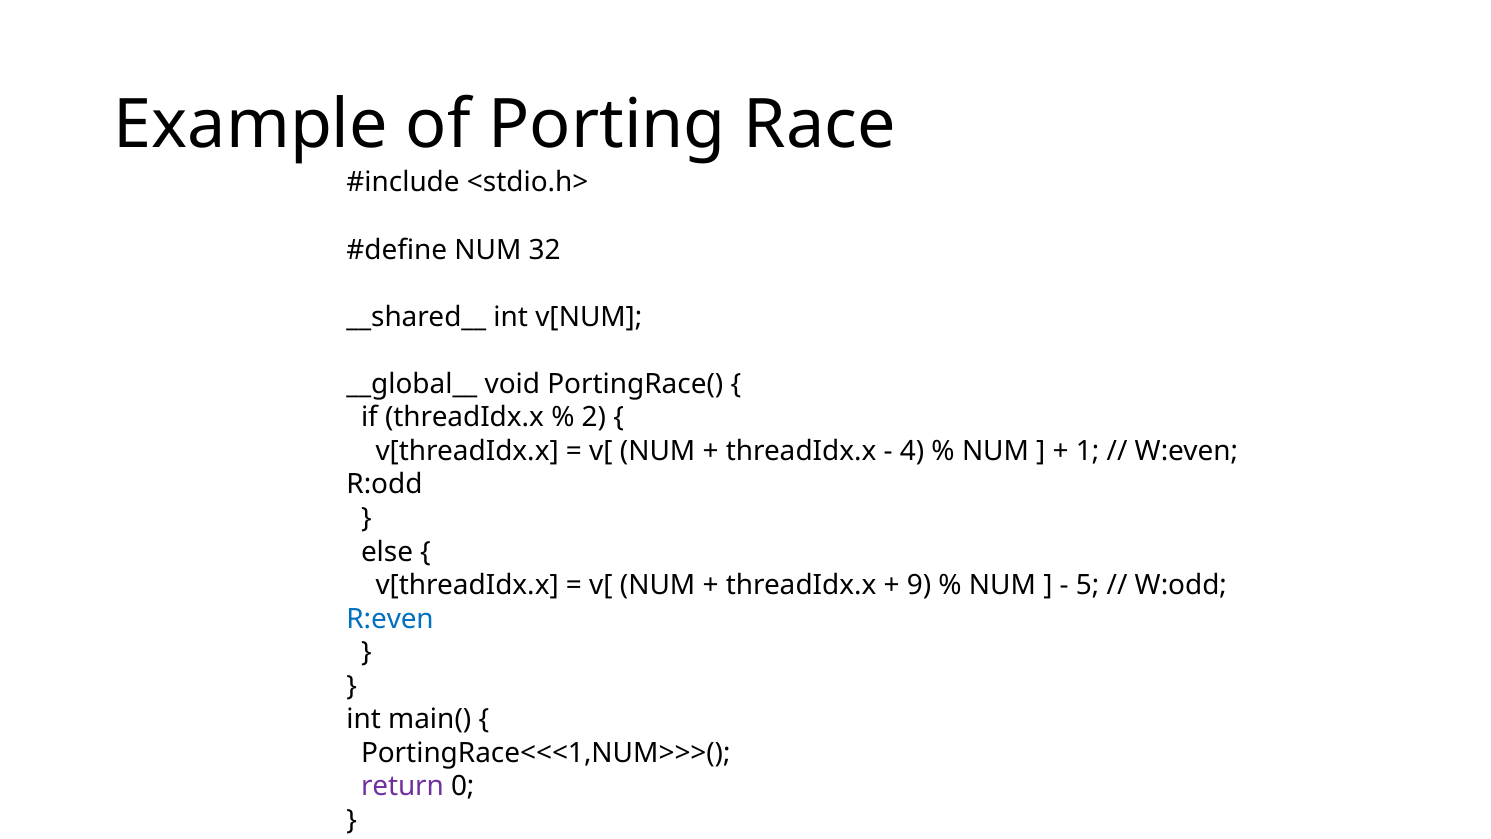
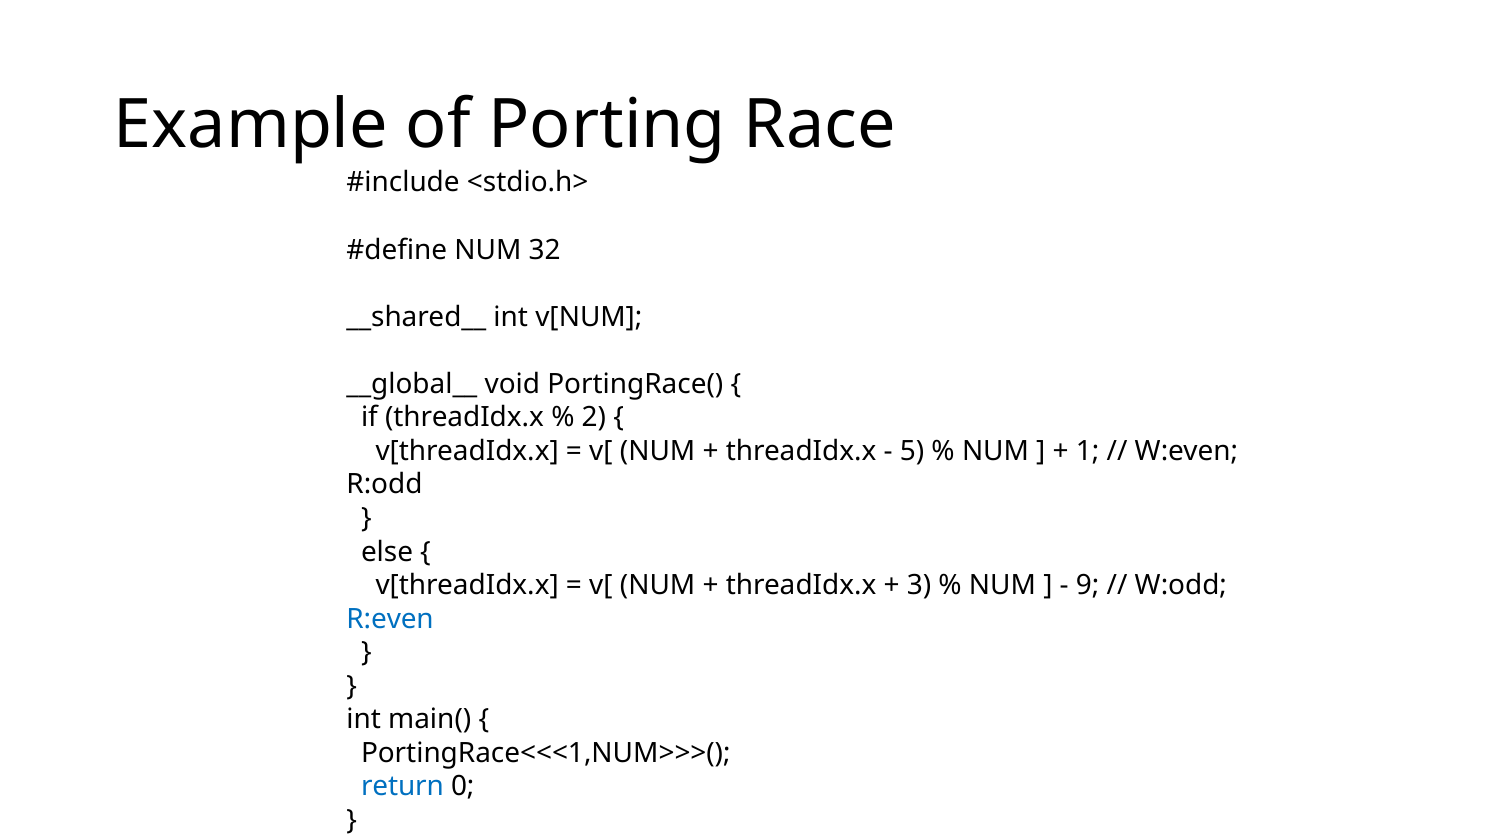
4: 4 -> 5 (912, 451)
9: 9 -> 3 (919, 585)
5: 5 -> 9 (1088, 585)
return colour: purple -> blue (402, 786)
